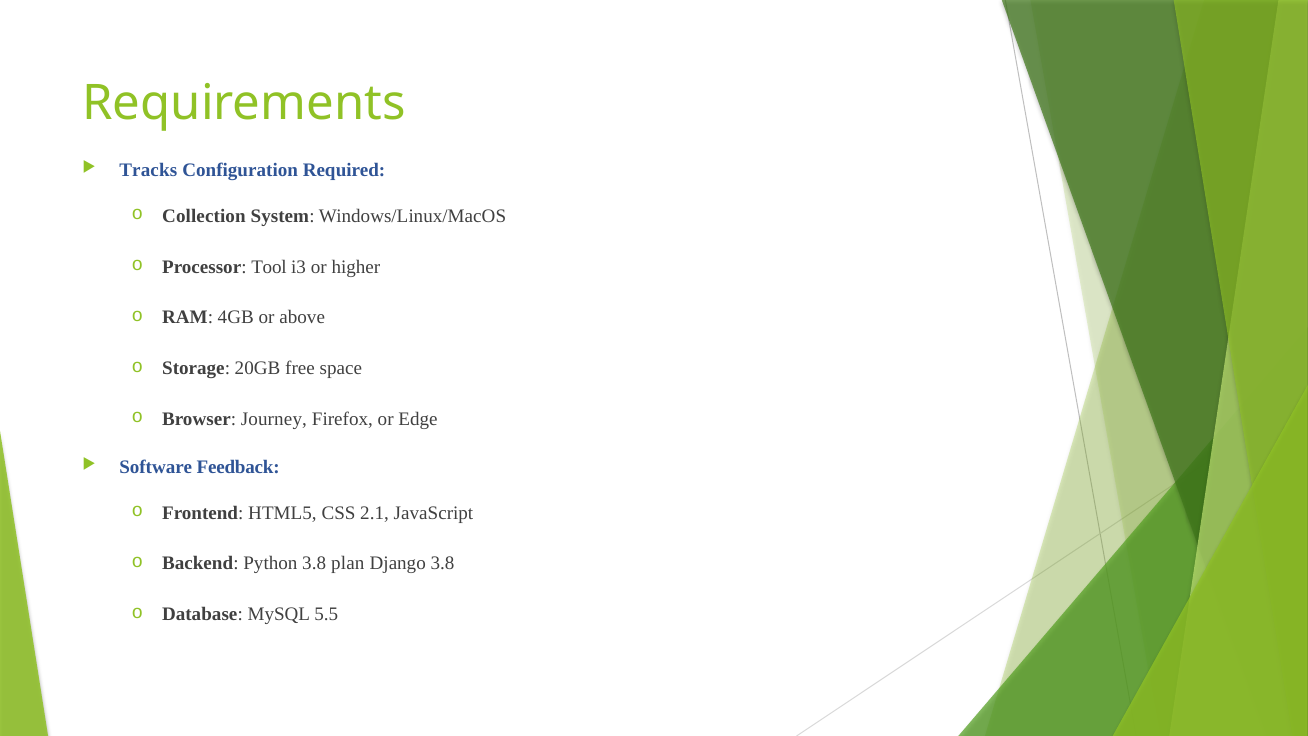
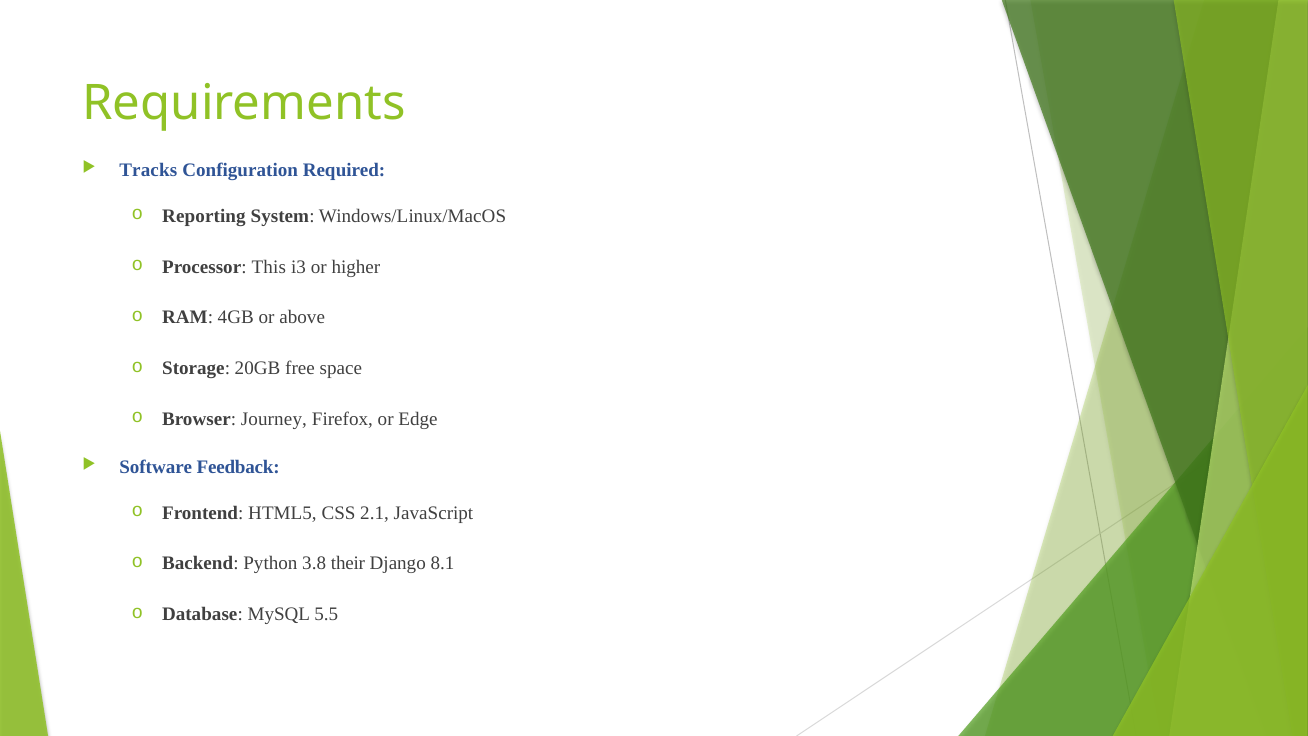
Collection: Collection -> Reporting (204, 216)
Tool: Tool -> This (269, 267)
plan: plan -> their (348, 563)
Django 3.8: 3.8 -> 8.1 (443, 563)
